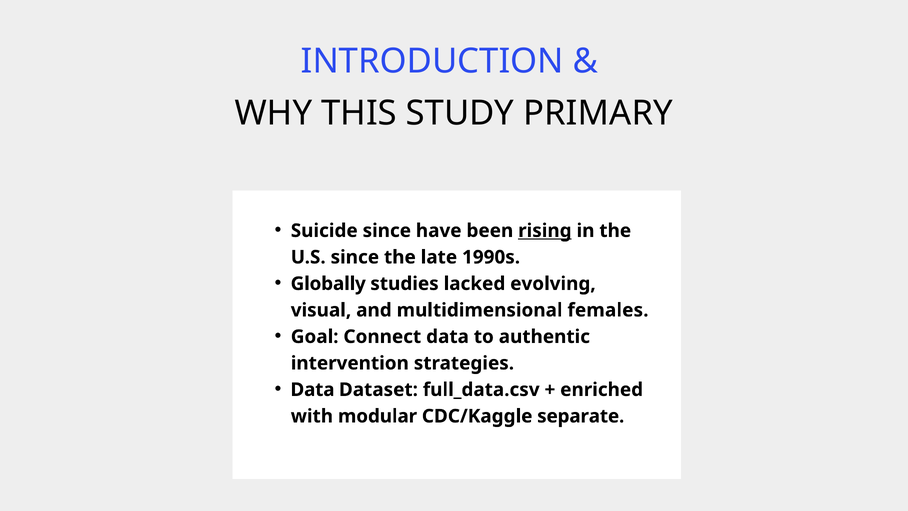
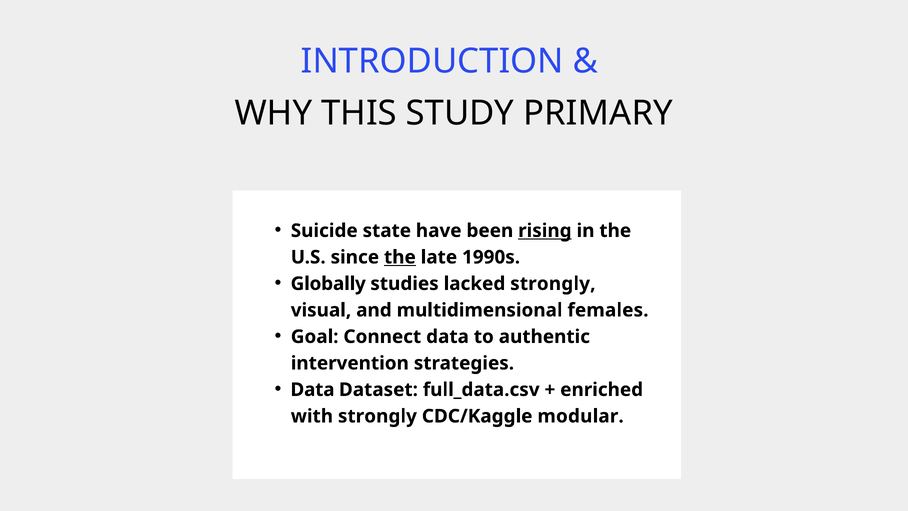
Suicide since: since -> state (387, 231)
the underline: none -> present (400, 257)
lacked evolving: evolving -> strongly (553, 284)
with modular: modular -> strongly (377, 416)
separate: separate -> modular (581, 416)
